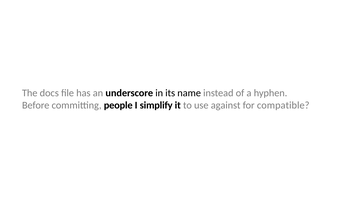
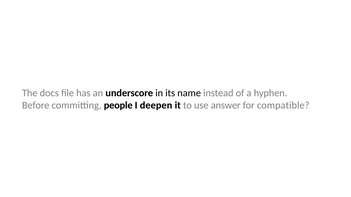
simplify: simplify -> deepen (156, 105)
against: against -> answer (226, 105)
